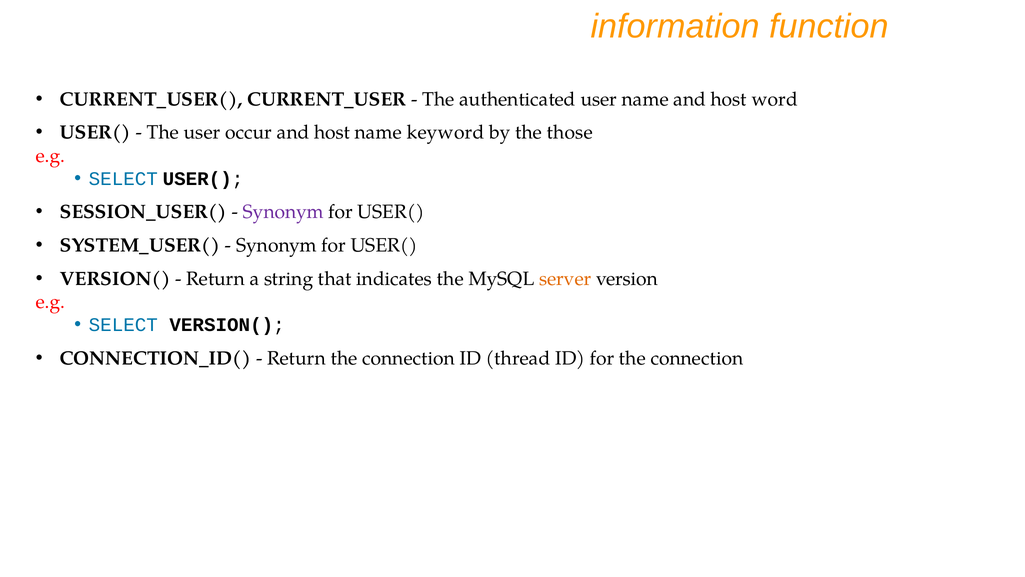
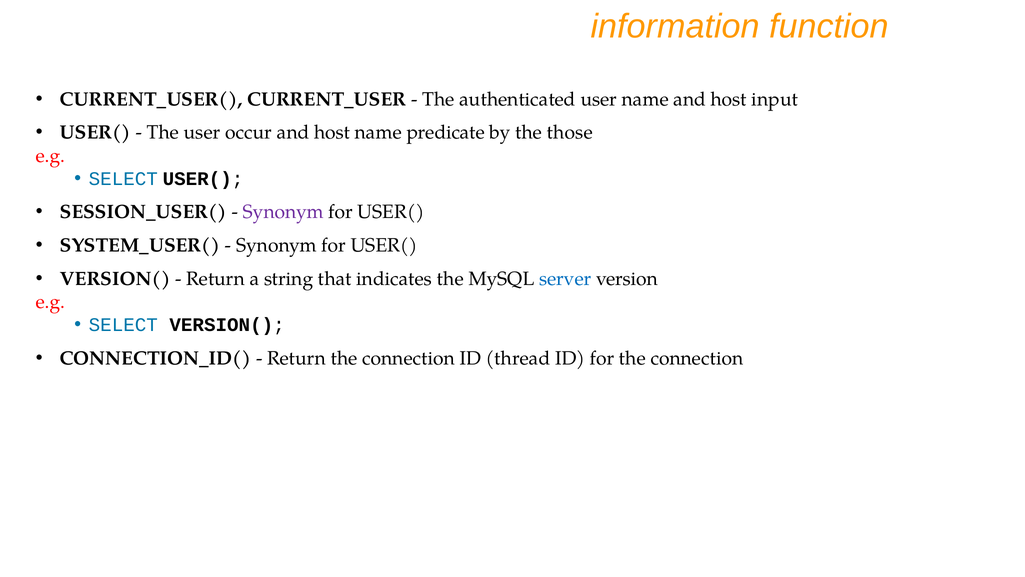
word: word -> input (775, 99)
keyword: keyword -> predicate (446, 133)
server colour: orange -> blue (565, 279)
